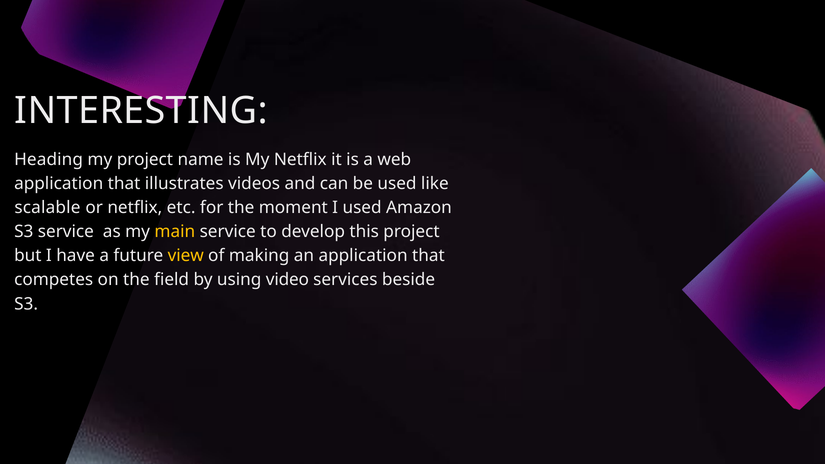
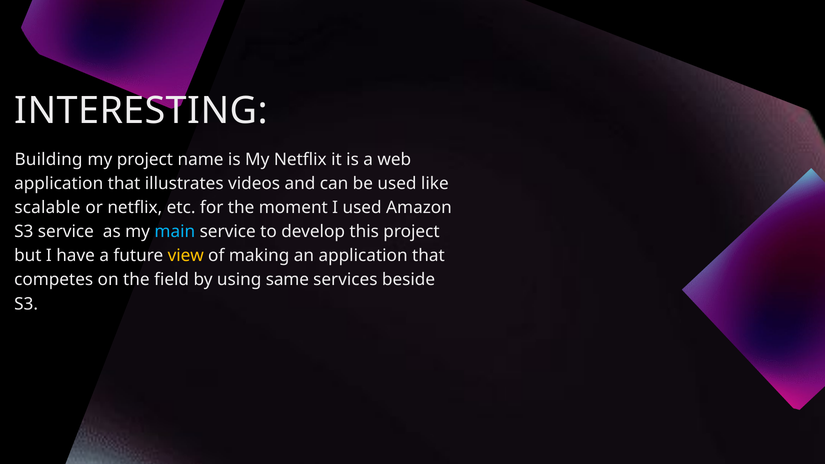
Heading: Heading -> Building (49, 159)
main colour: yellow -> light blue (175, 232)
video: video -> same (287, 280)
